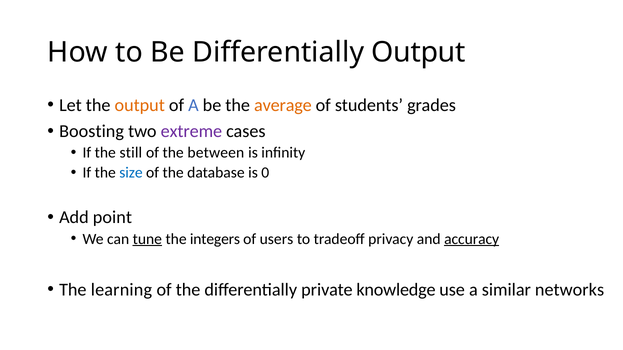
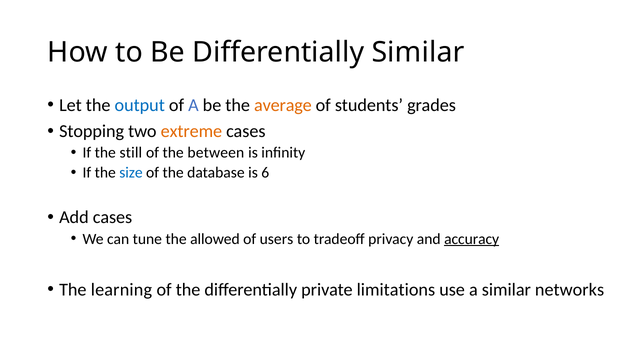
Differentially Output: Output -> Similar (418, 52)
output colour: orange -> blue (140, 105)
Boosting: Boosting -> Stopping (92, 131)
extreme colour: purple -> orange (191, 131)
0: 0 -> 6 (265, 173)
Add point: point -> cases (112, 218)
tune underline: present -> none (147, 239)
integers: integers -> allowed (215, 239)
knowledge: knowledge -> limitations (396, 290)
